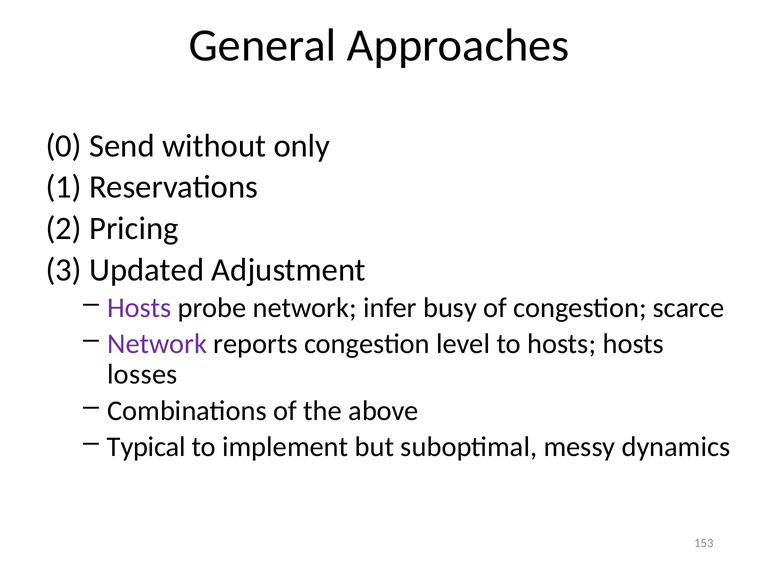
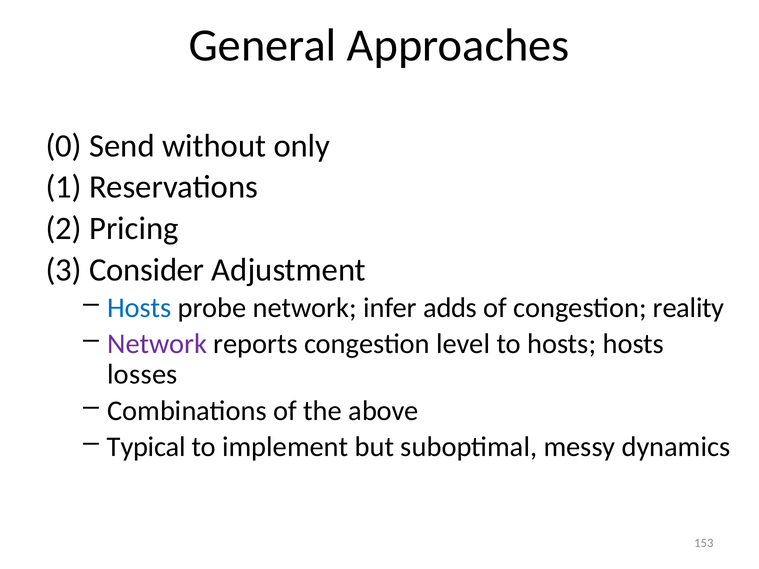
Updated: Updated -> Consider (147, 270)
Hosts colour: purple -> blue (139, 308)
busy: busy -> adds (450, 308)
scarce: scarce -> reality (689, 308)
